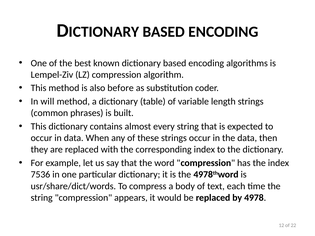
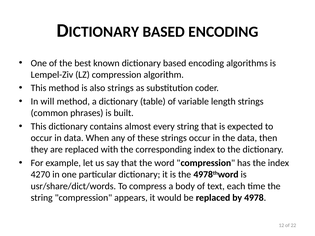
also before: before -> strings (121, 88)
7536: 7536 -> 4270 (40, 175)
